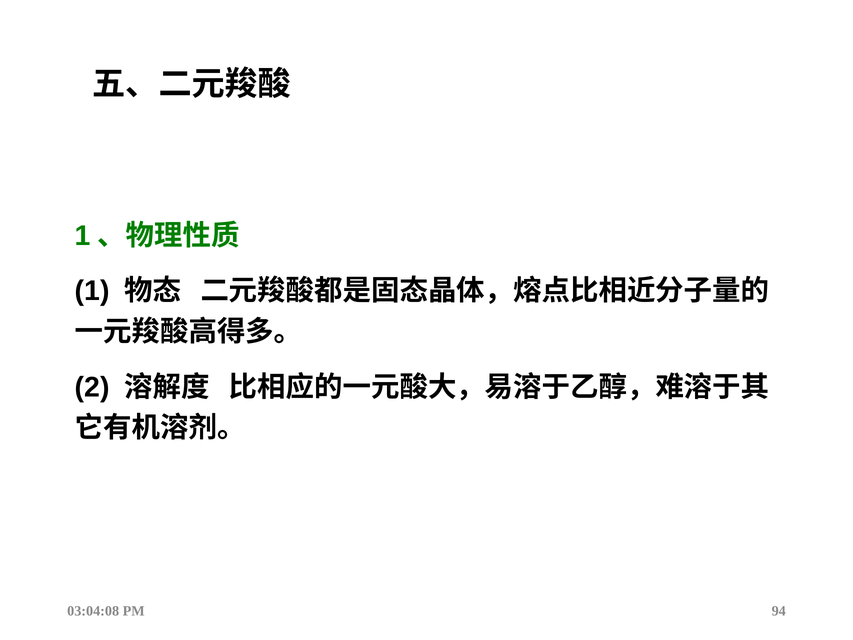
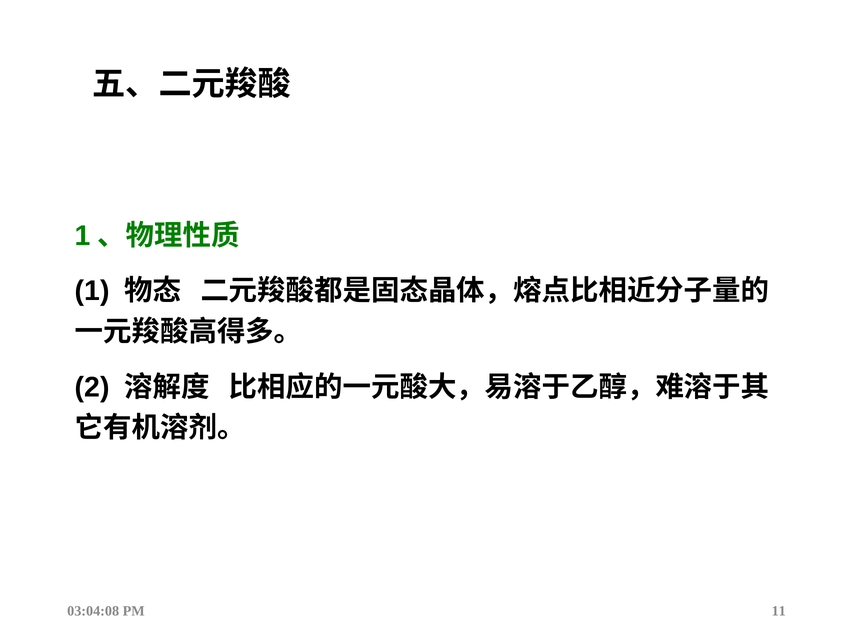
94: 94 -> 11 (779, 611)
